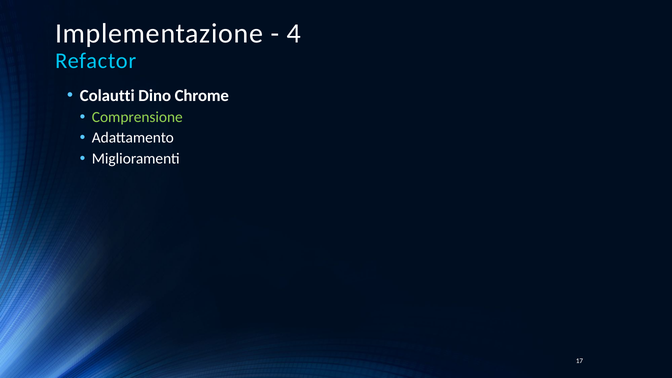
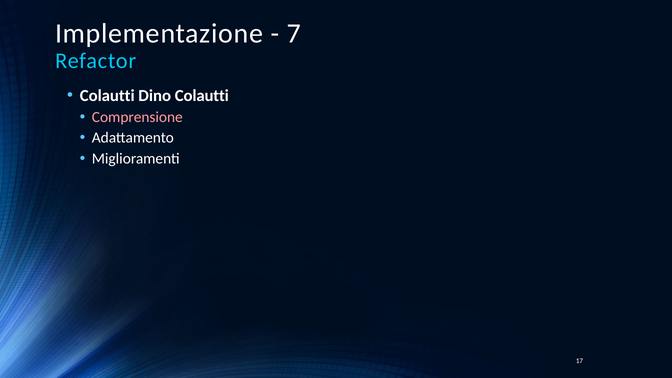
4: 4 -> 7 (294, 34)
Dino Chrome: Chrome -> Colautti (202, 96)
Comprensione colour: light green -> pink (137, 117)
